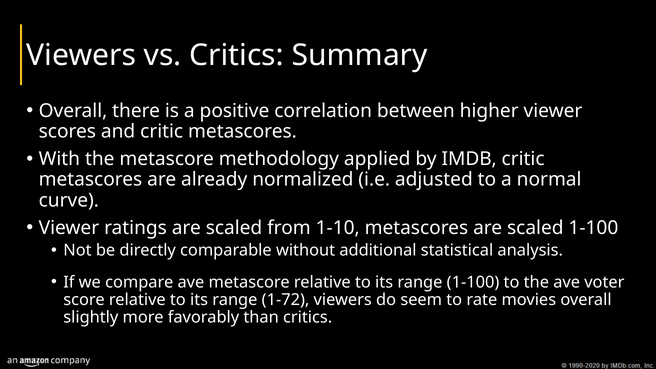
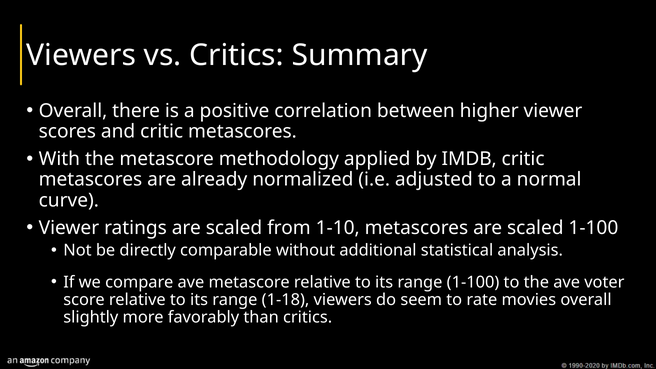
1-72: 1-72 -> 1-18 (286, 300)
